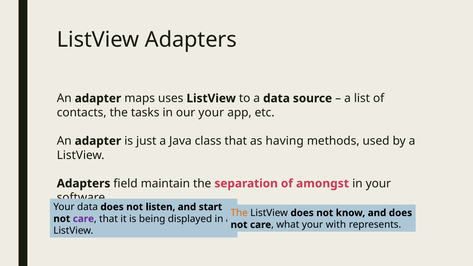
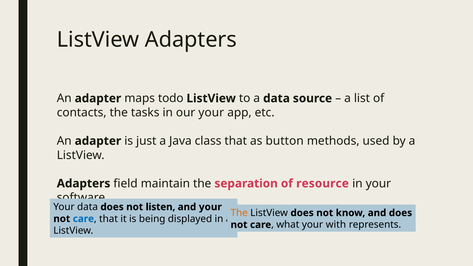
uses: uses -> todo (171, 98)
having: having -> button (285, 141)
amongst: amongst -> resource (323, 184)
and start: start -> your (210, 207)
care colour: purple -> blue (83, 219)
